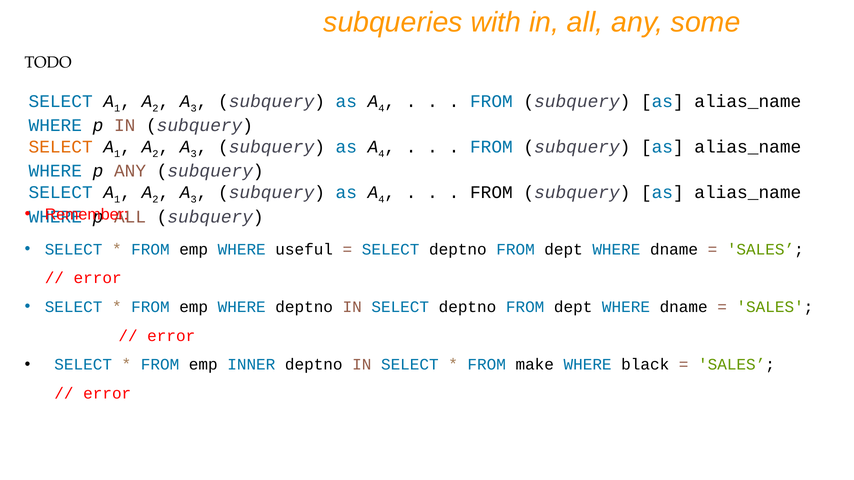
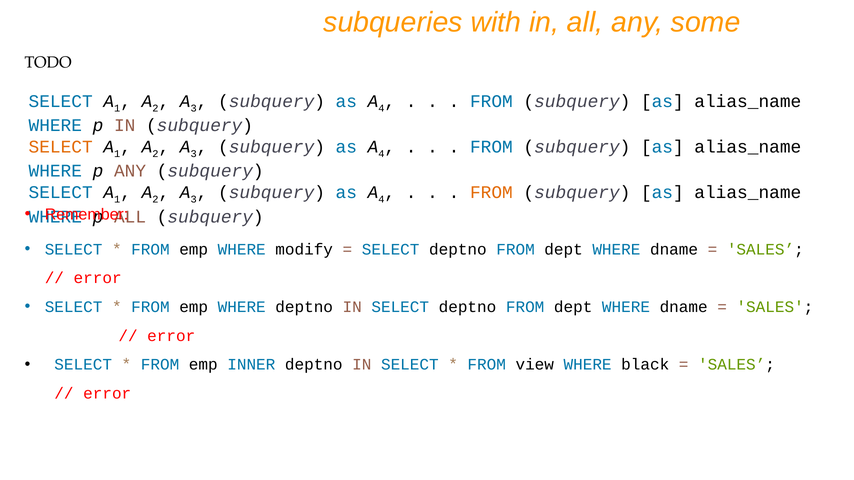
FROM colour: black -> orange (491, 193)
useful: useful -> modify (304, 250)
make: make -> view (535, 365)
